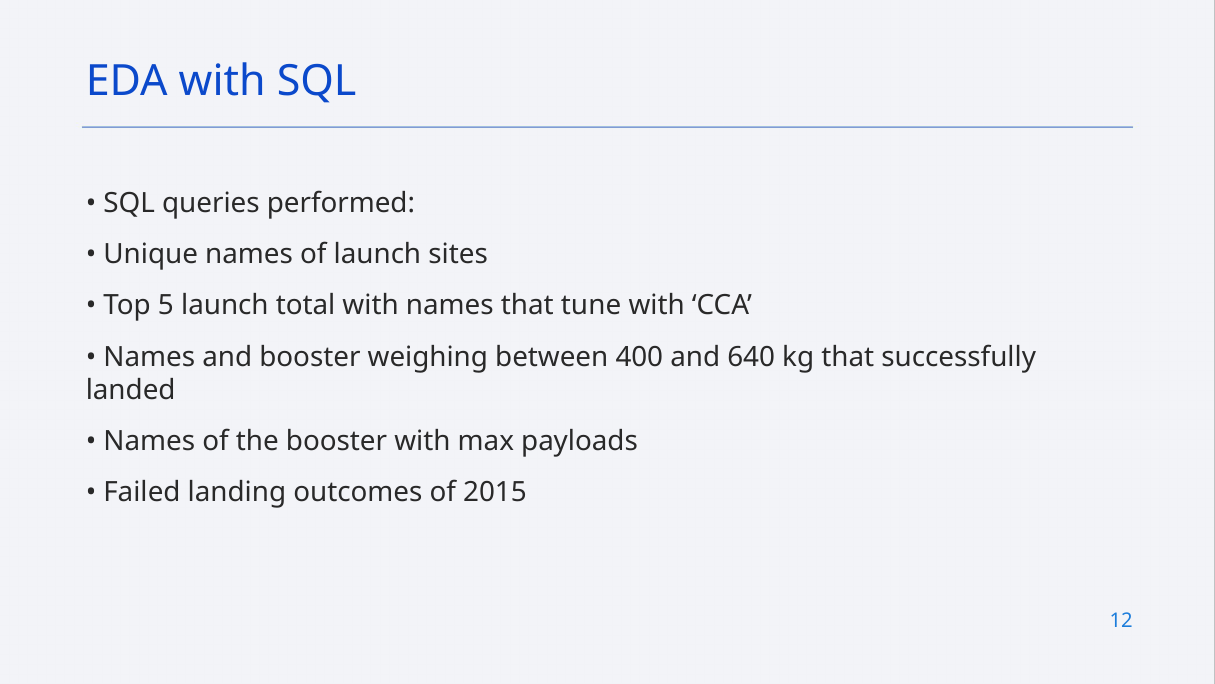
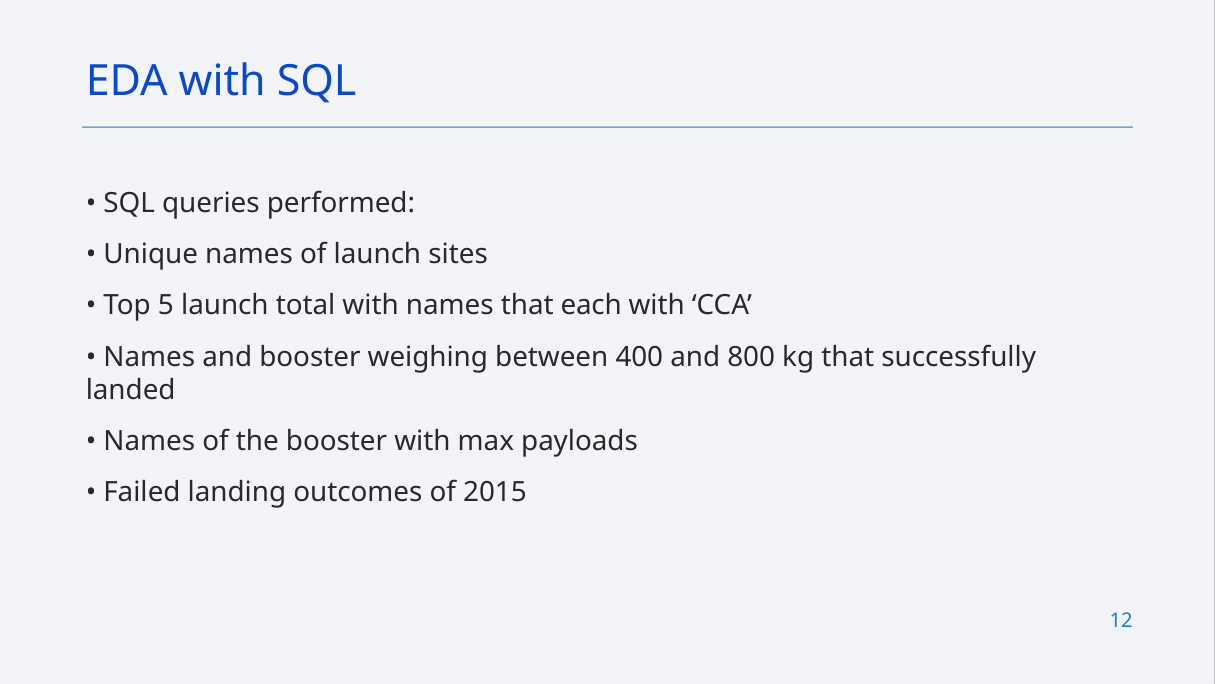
tune: tune -> each (591, 305)
640: 640 -> 800 (751, 357)
